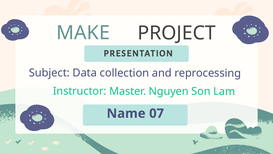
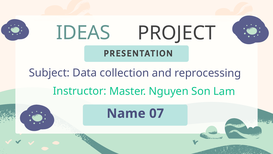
MAKE: MAKE -> IDEAS (83, 33)
